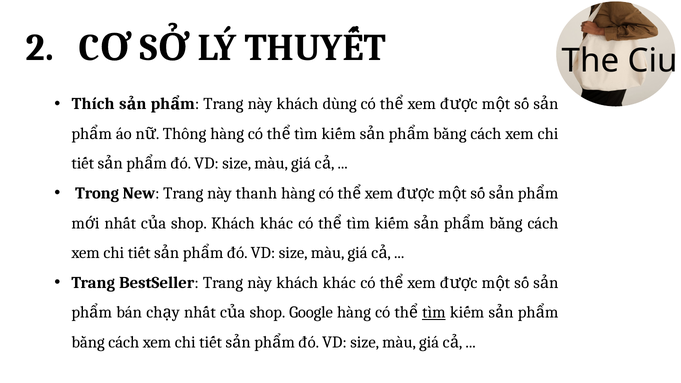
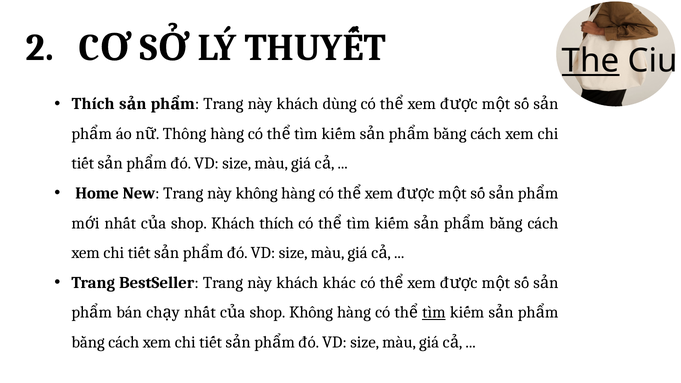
The underline: none -> present (591, 61)
Trong: Trong -> Home (97, 193)
này thanh: thanh -> không (257, 193)
khác: khác -> thích (277, 223)
Google: Google -> Không (311, 313)
